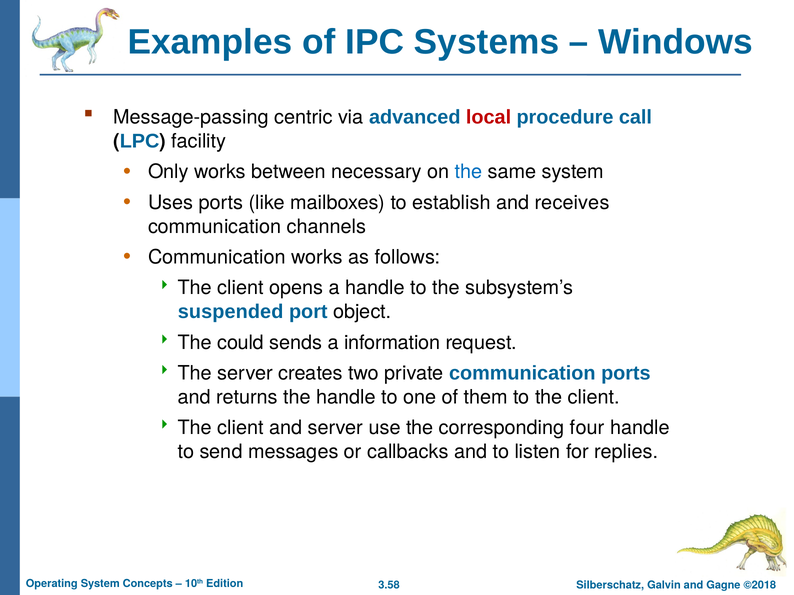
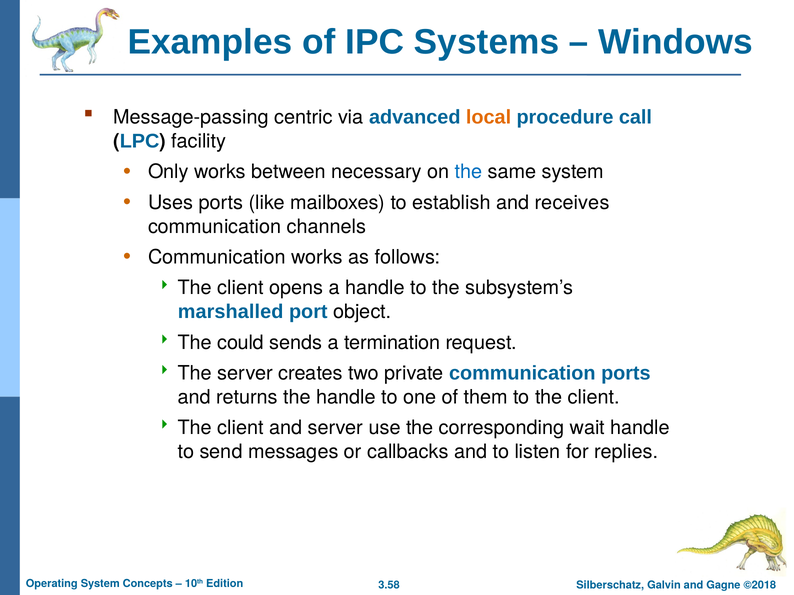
local colour: red -> orange (489, 117)
suspended: suspended -> marshalled (231, 312)
information: information -> termination (392, 343)
four: four -> wait (587, 428)
